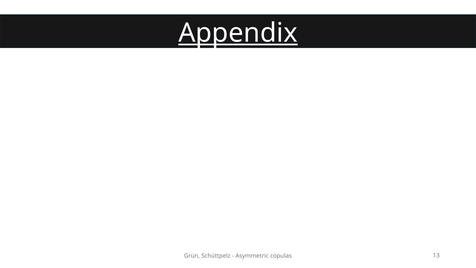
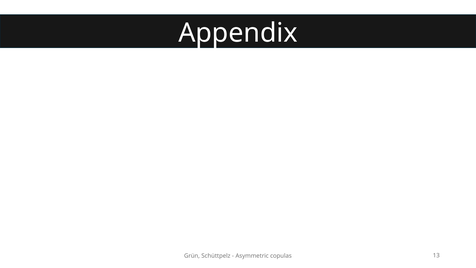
Appendix underline: present -> none (238, 33)
